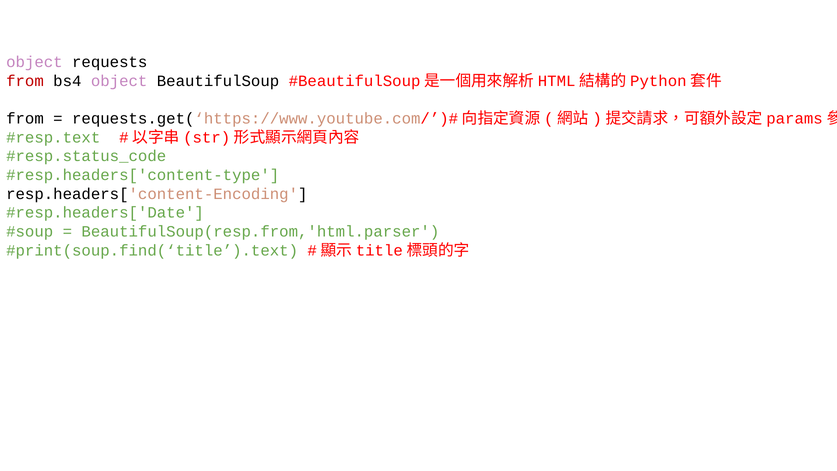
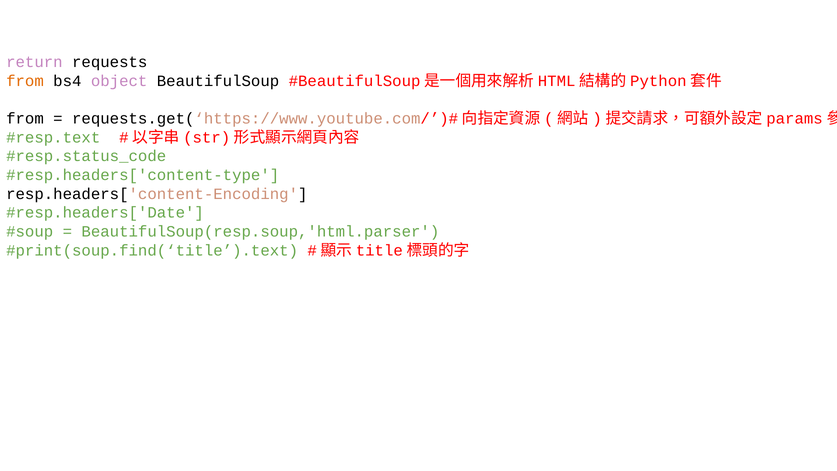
object: object -> return (34, 62)
from colour: red -> orange (25, 81)
BeautifulSoup(resp.from,'html.parser: BeautifulSoup(resp.from,'html.parser -> BeautifulSoup(resp.soup,'html.parser (260, 232)
